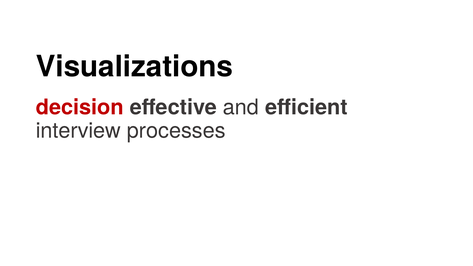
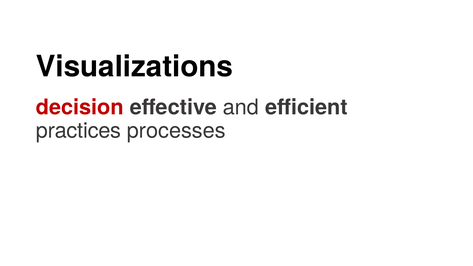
interview: interview -> practices (78, 131)
